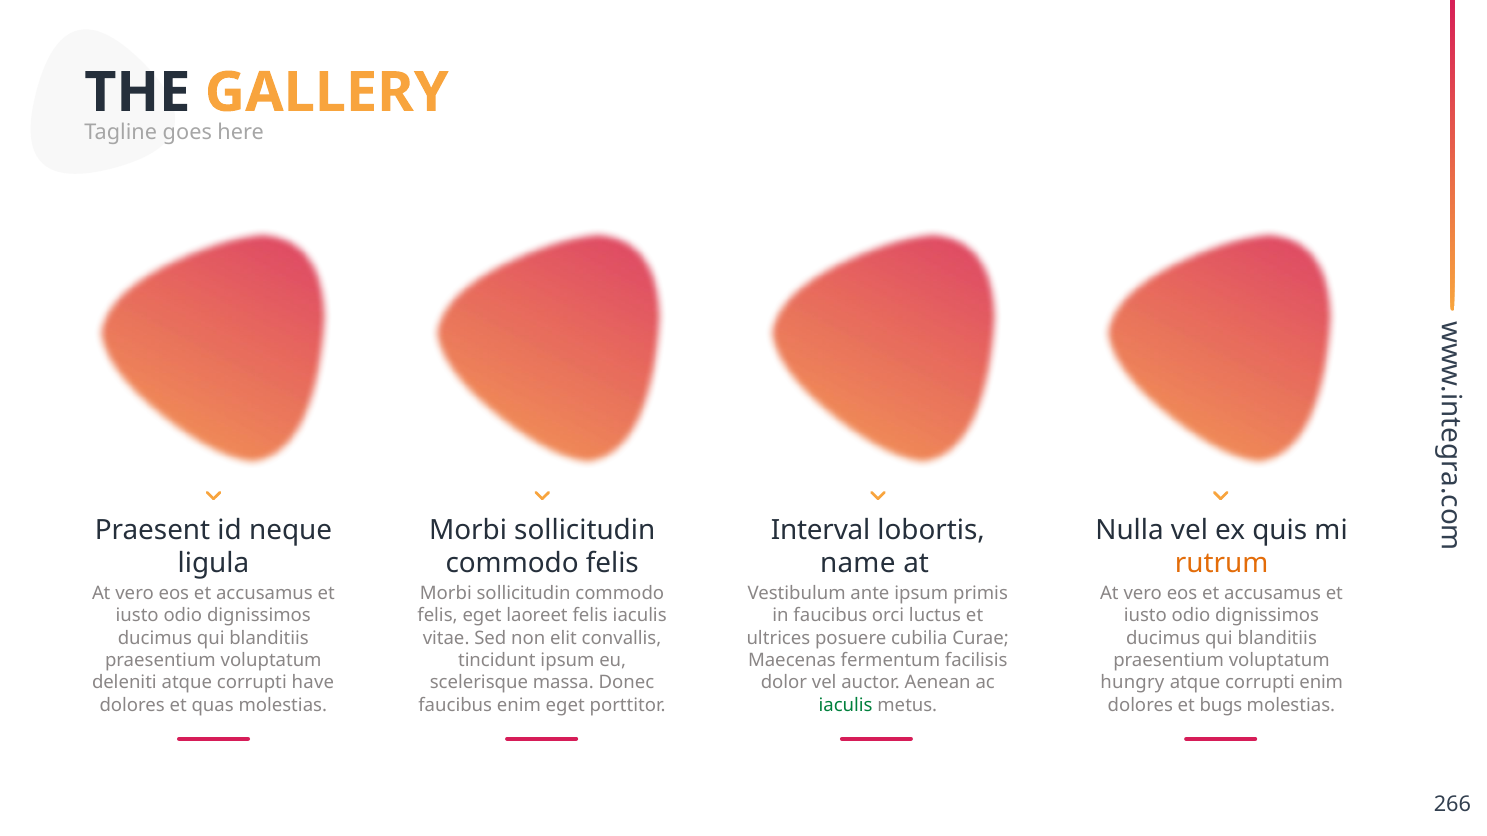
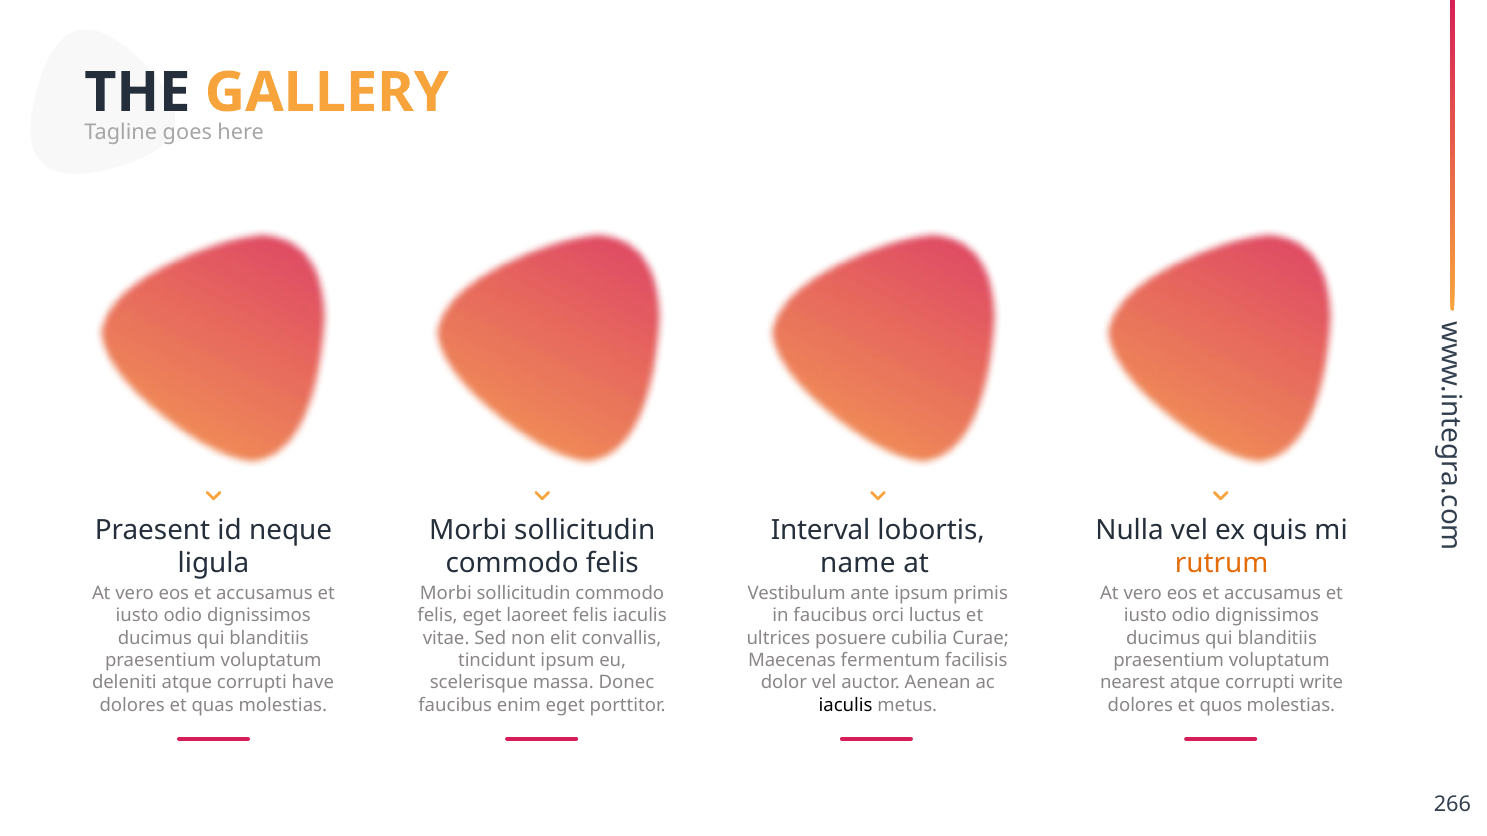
hungry: hungry -> nearest (1133, 683)
corrupti enim: enim -> write (1321, 683)
iaculis colour: green -> black (846, 705)
bugs: bugs -> quos (1221, 705)
